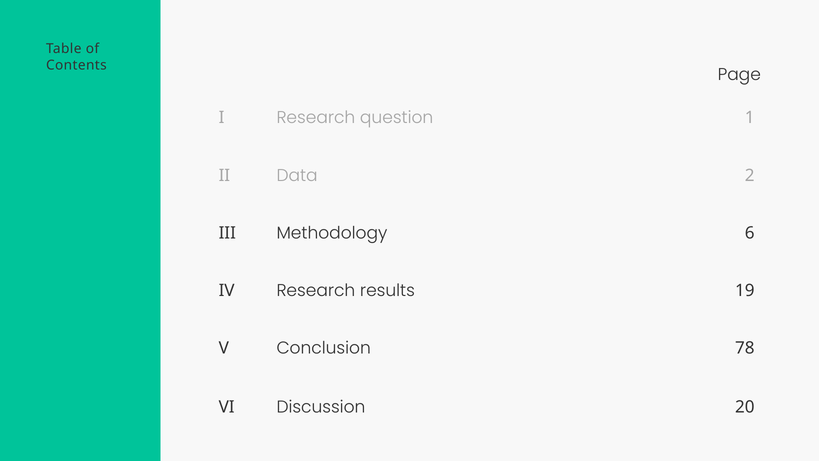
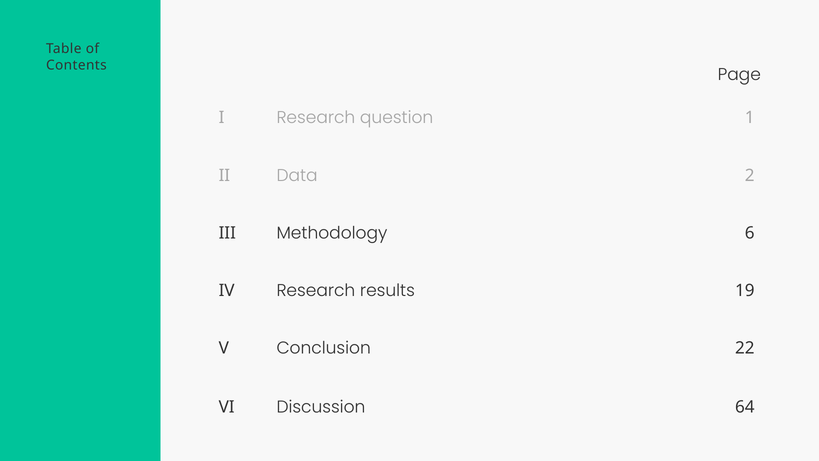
78: 78 -> 22 (745, 348)
20: 20 -> 64 (745, 407)
